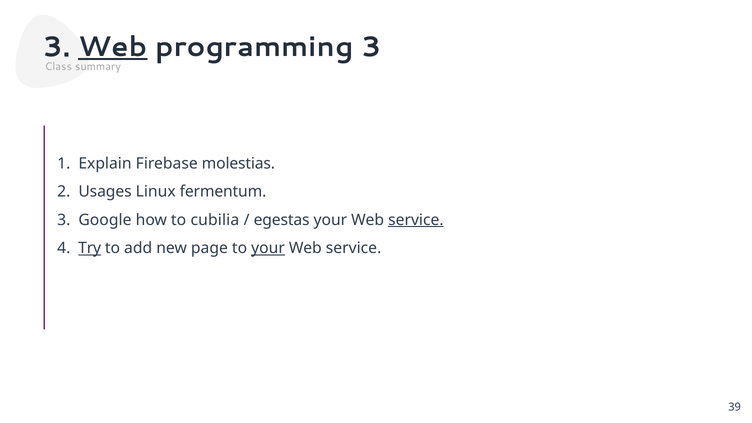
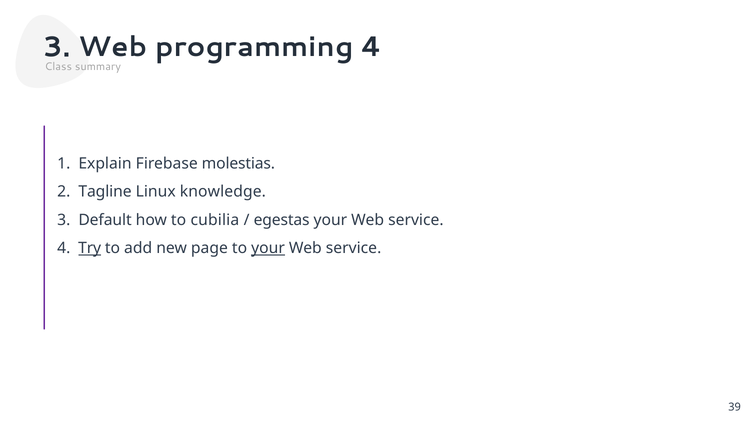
Web underline: present -> none (113, 47)
programming 3: 3 -> 4 (371, 47)
Usages: Usages -> Tagline (105, 192)
fermentum: fermentum -> knowledge (223, 192)
Google: Google -> Default (105, 220)
service underline: present -> none (416, 220)
